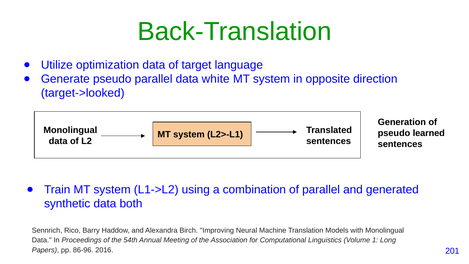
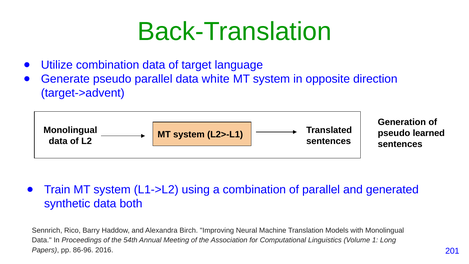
Utilize optimization: optimization -> combination (108, 65)
target->looked: target->looked -> target->advent (83, 93)
